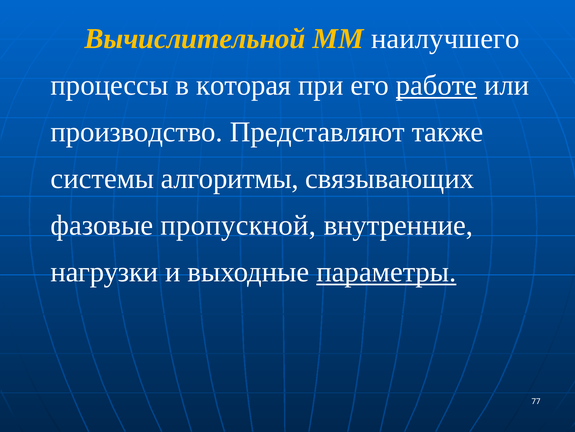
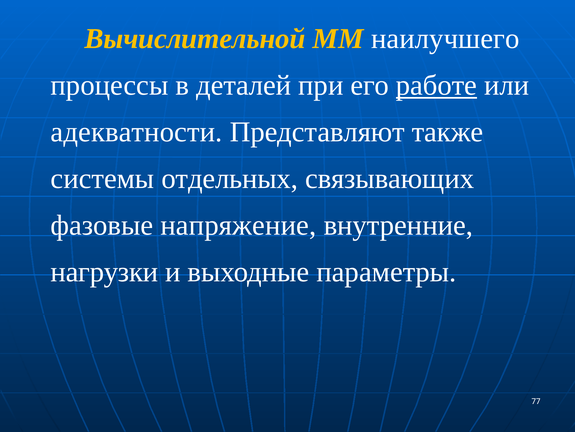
которая: которая -> деталей (244, 85)
производство: производство -> адекватности (137, 132)
алгоритмы: алгоритмы -> отдельных (230, 178)
пропускной: пропускной -> напряжение (238, 225)
параметры underline: present -> none (386, 272)
